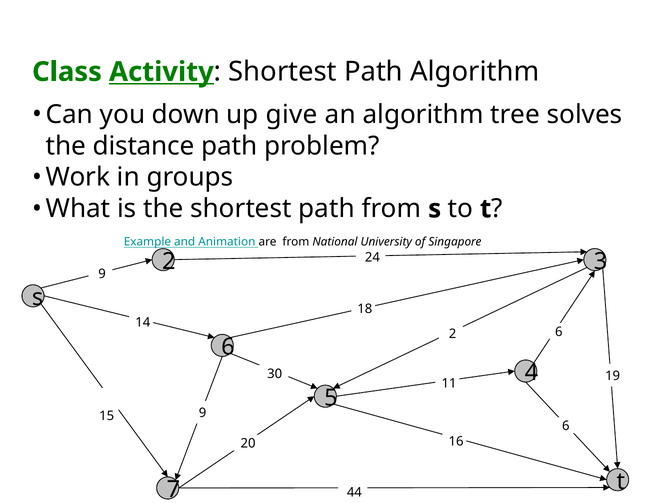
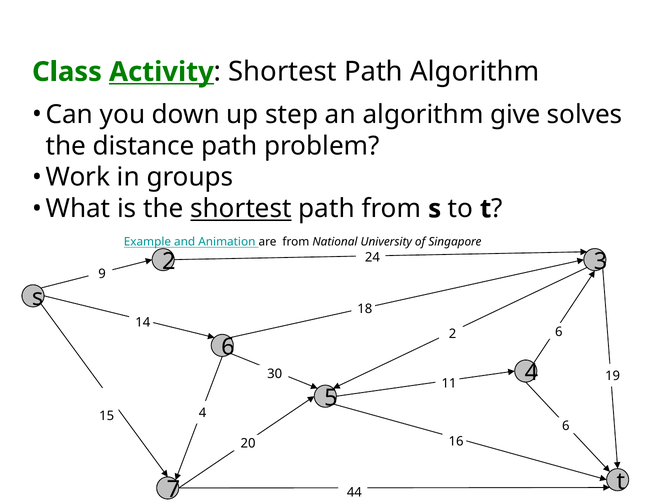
give: give -> step (292, 114)
tree: tree -> give (515, 114)
shortest underline: none -> present (241, 209)
15 9: 9 -> 4 (203, 413)
